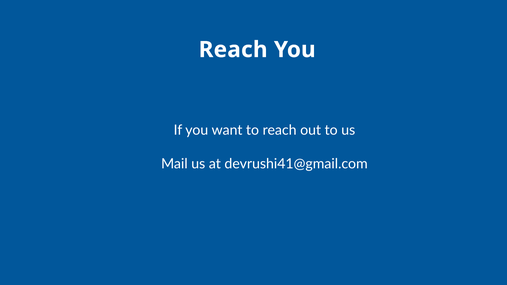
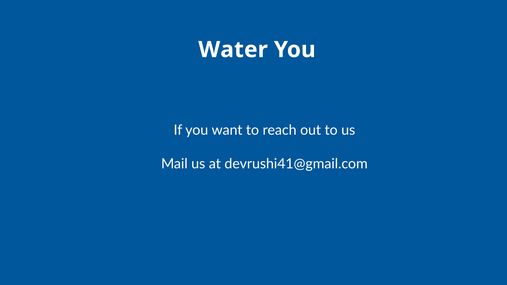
Reach: Reach -> Water (233, 50)
